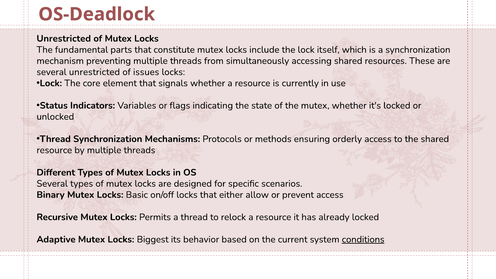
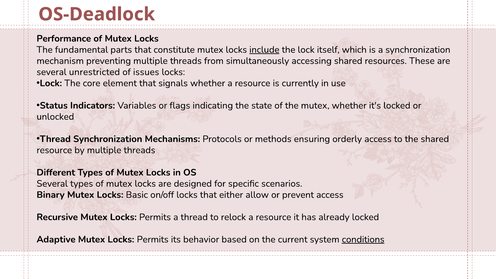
Unrestricted: Unrestricted -> Performance (64, 39)
include underline: none -> present (264, 50)
Adaptive Mutex Locks Biggest: Biggest -> Permits (153, 239)
